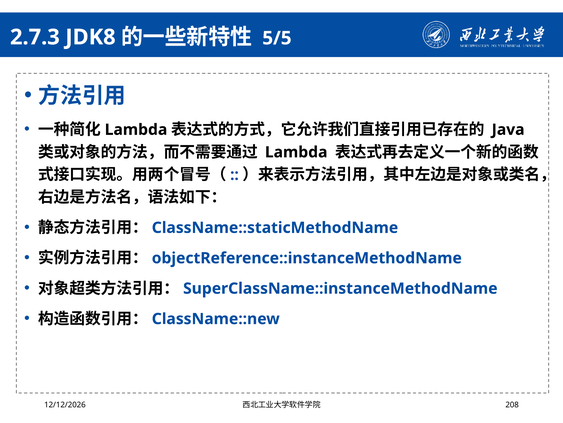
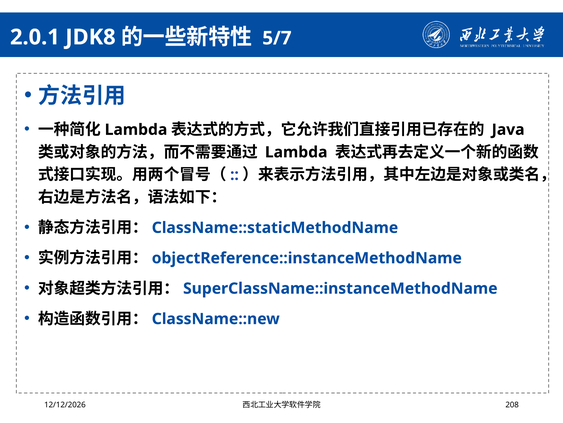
2.7.3: 2.7.3 -> 2.0.1 (35, 37)
5/5: 5/5 -> 5/7 (277, 38)
